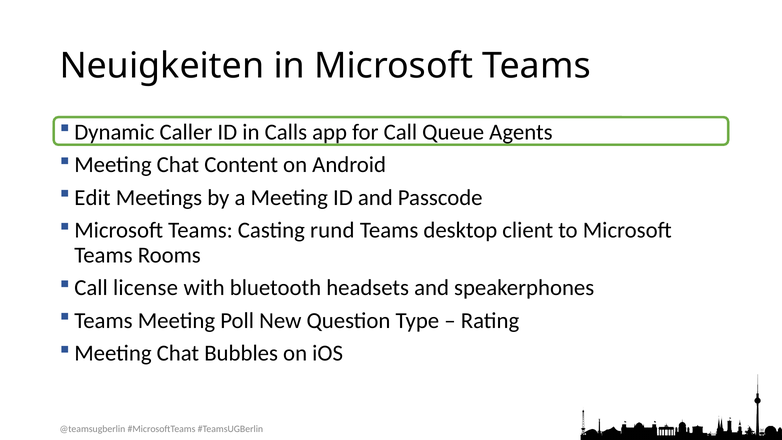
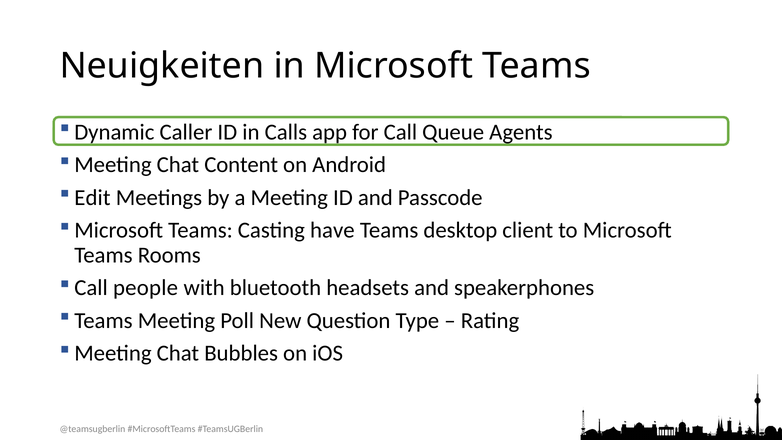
rund: rund -> have (332, 230)
license: license -> people (146, 288)
